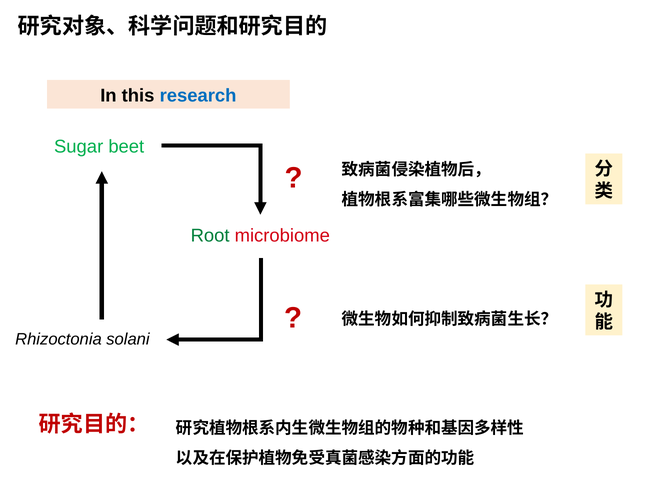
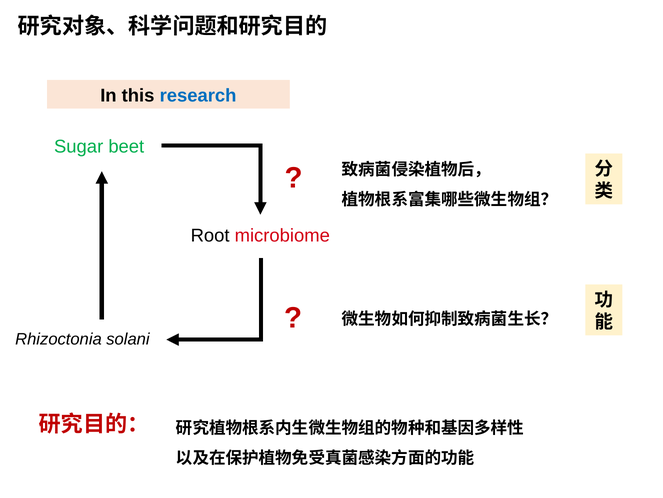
Root colour: green -> black (210, 235)
